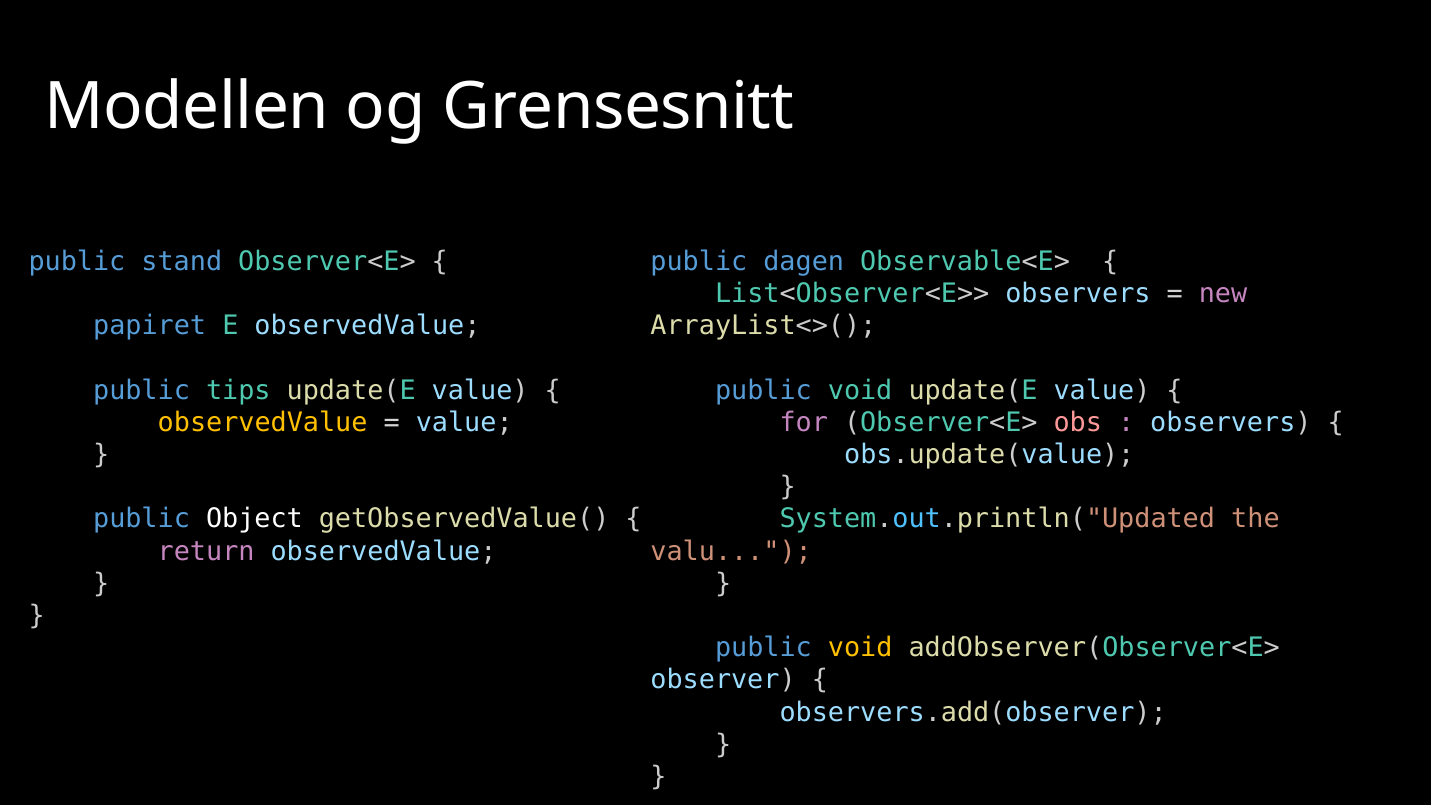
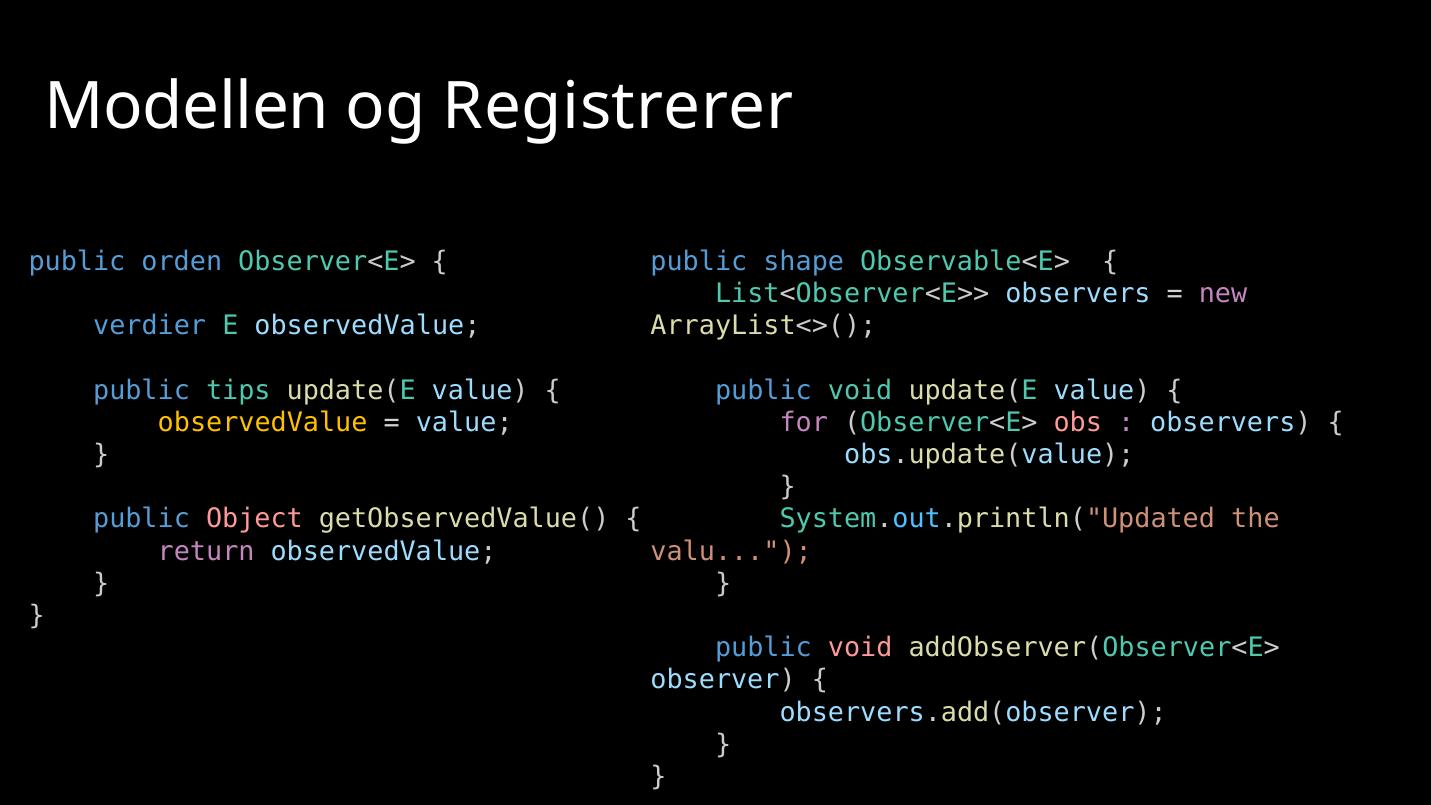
Grensesnitt: Grensesnitt -> Registrerer (618, 107)
stand: stand -> orden (182, 261)
dagen: dagen -> shape (804, 261)
papiret: papiret -> verdier (150, 326)
Object colour: white -> pink (254, 519)
void colour: yellow -> pink (860, 648)
